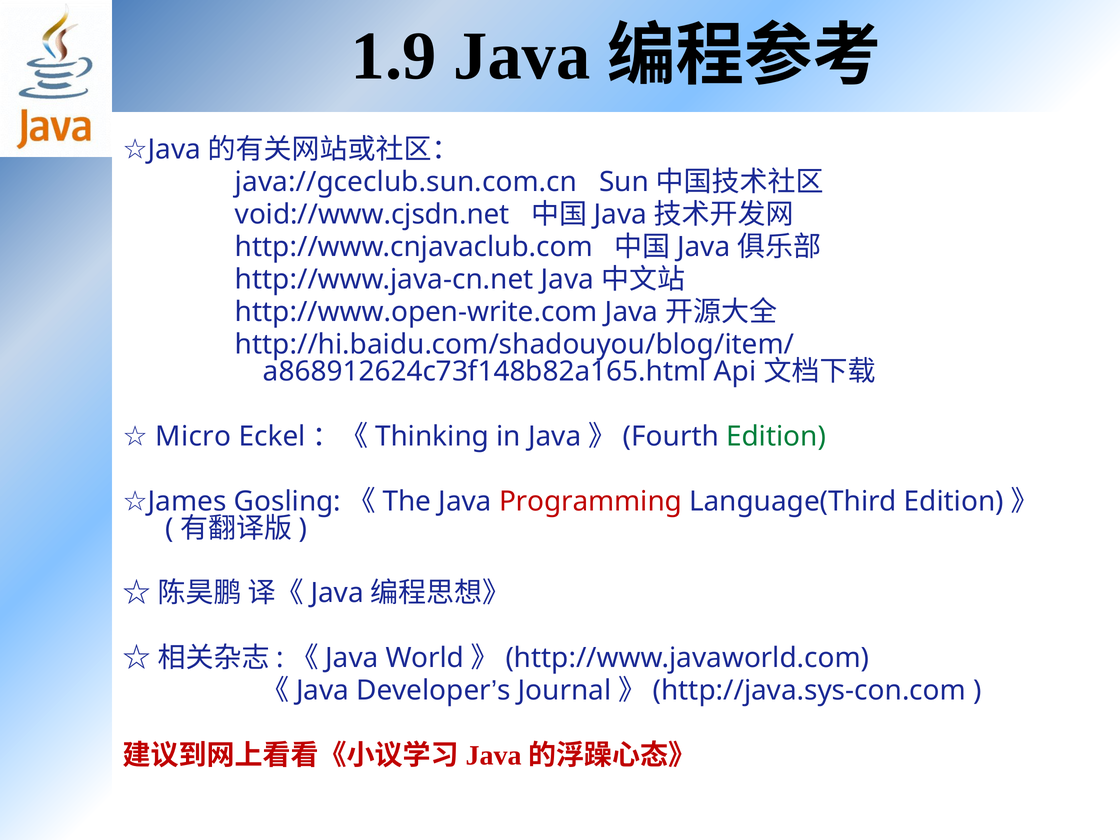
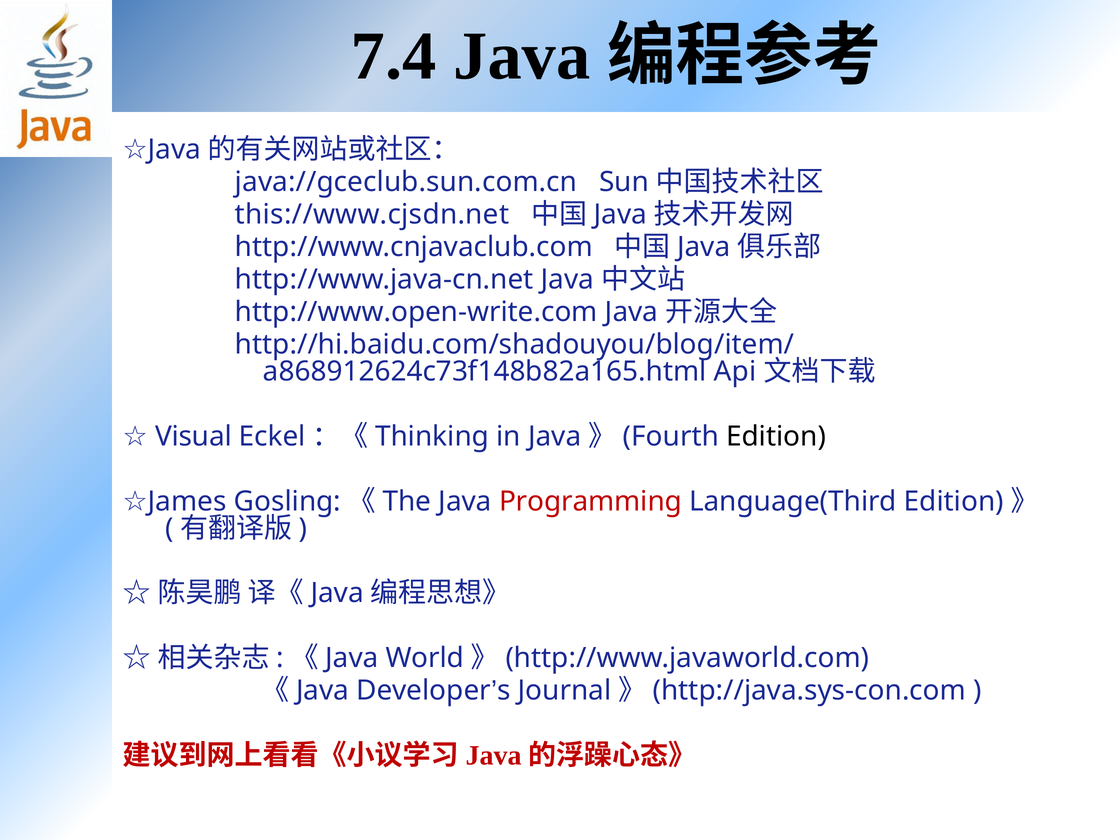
1.9: 1.9 -> 7.4 (394, 56)
void://www.cjsdn.net: void://www.cjsdn.net -> this://www.cjsdn.net (372, 215)
Micro: Micro -> Visual (193, 436)
Edition colour: green -> black (776, 436)
